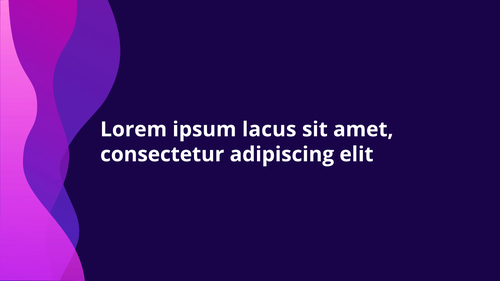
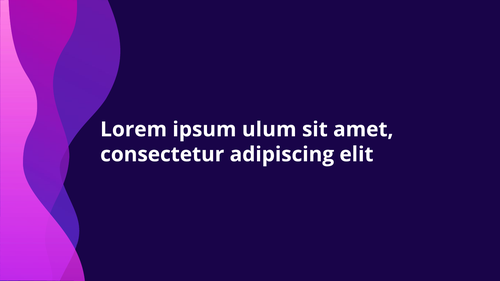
lacus: lacus -> ulum (269, 130)
